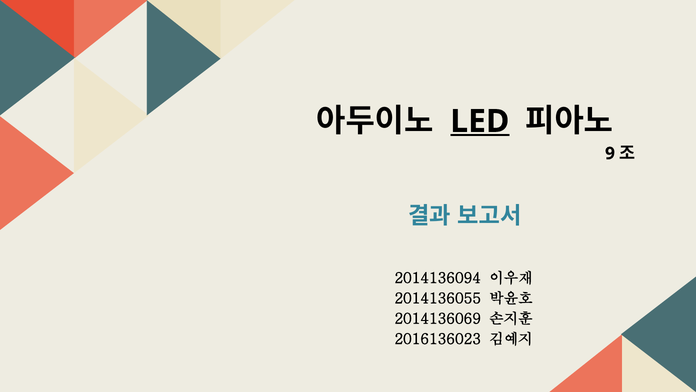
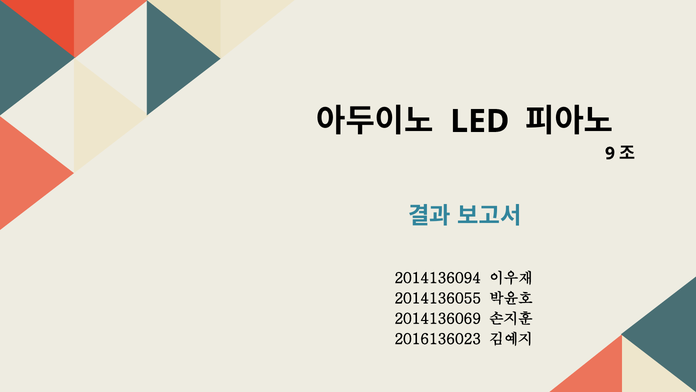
LED underline: present -> none (480, 121)
